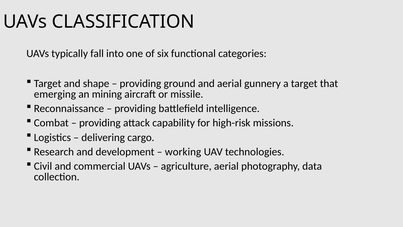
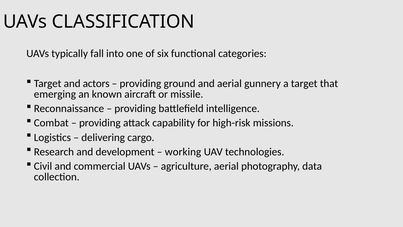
shape: shape -> actors (96, 84)
mining: mining -> known (107, 94)
